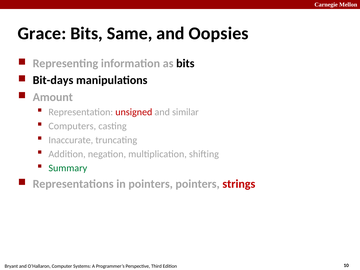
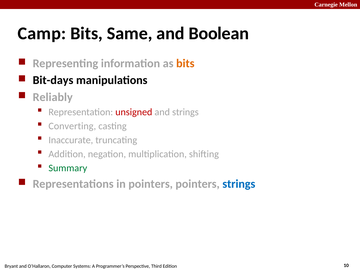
Grace: Grace -> Camp (42, 33)
Oopsies: Oopsies -> Boolean (219, 33)
bits colour: black -> orange (185, 63)
Amount: Amount -> Reliably (53, 97)
and similar: similar -> strings (185, 112)
Computers: Computers -> Converting (72, 126)
strings colour: red -> blue (239, 184)
